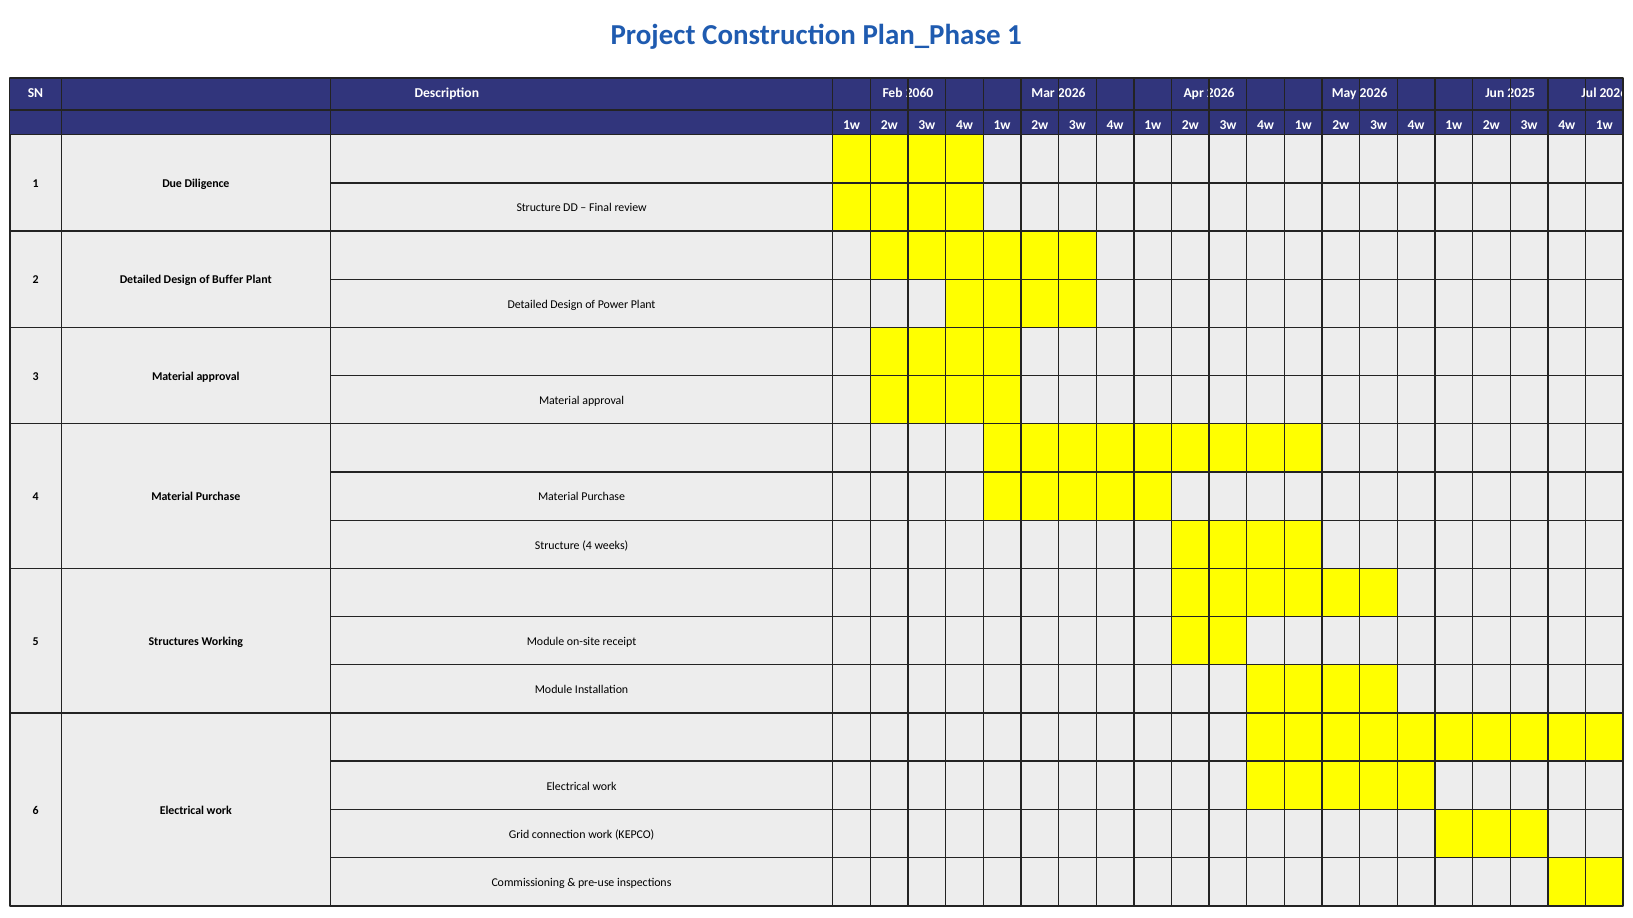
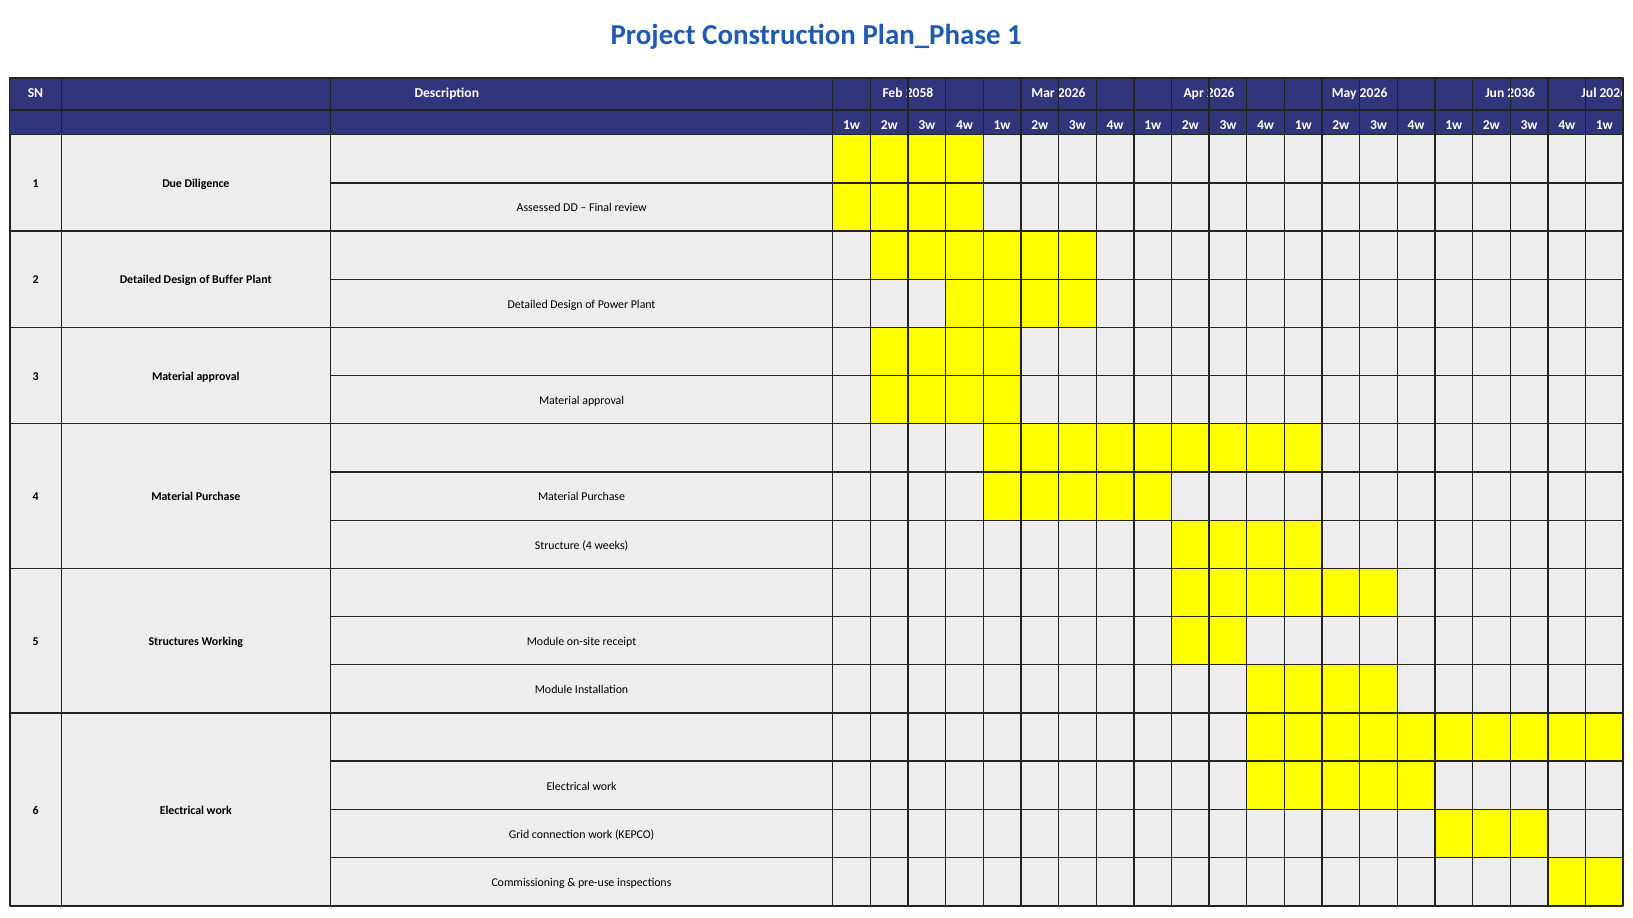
2060: 2060 -> 2058 (920, 93)
2025: 2025 -> 2036 (1521, 93)
Structure: Structure -> Assessed (539, 208)
